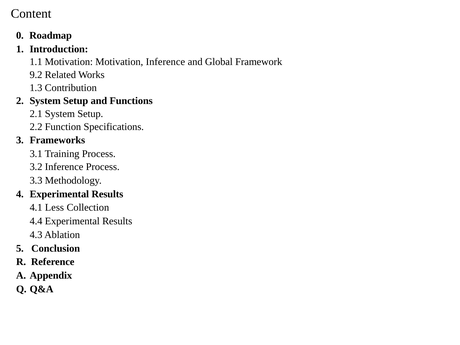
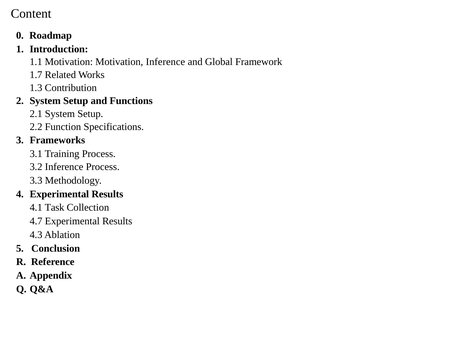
9.2: 9.2 -> 1.7 (36, 75)
Less: Less -> Task (55, 208)
4.4: 4.4 -> 4.7 (36, 221)
